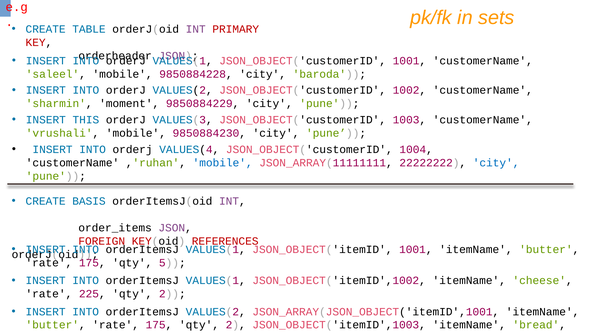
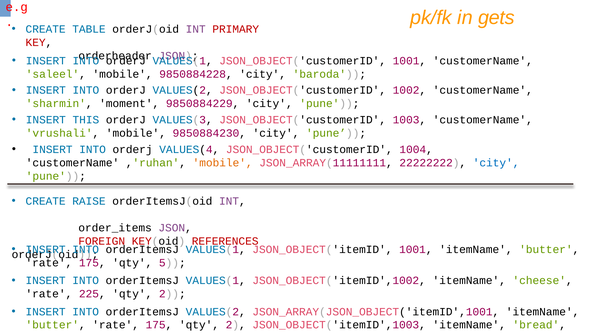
sets: sets -> gets (496, 18)
mobile colour: blue -> orange (223, 163)
BASIS: BASIS -> RAISE (89, 202)
